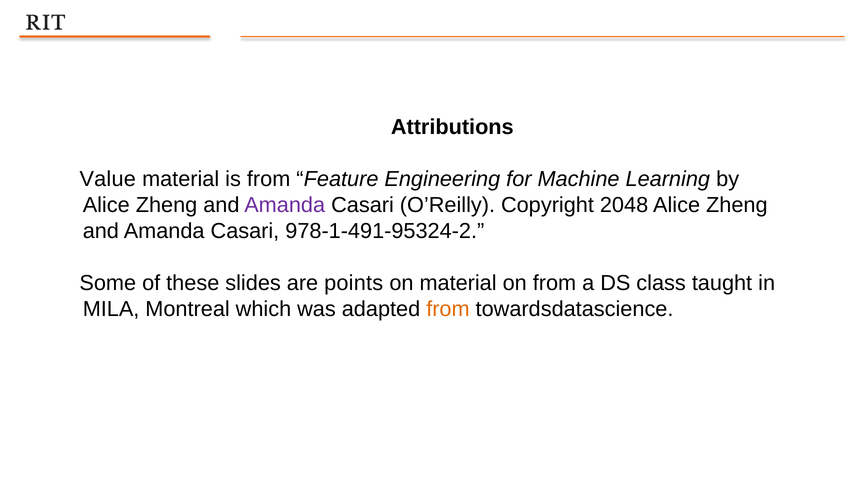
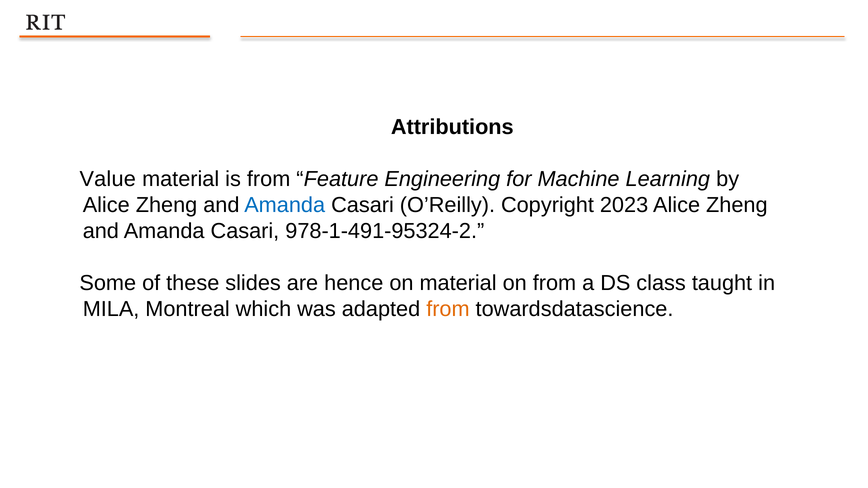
Amanda colour: purple -> blue (285, 205)
2048: 2048 -> 2023 (624, 205)
points: points -> hence (354, 283)
